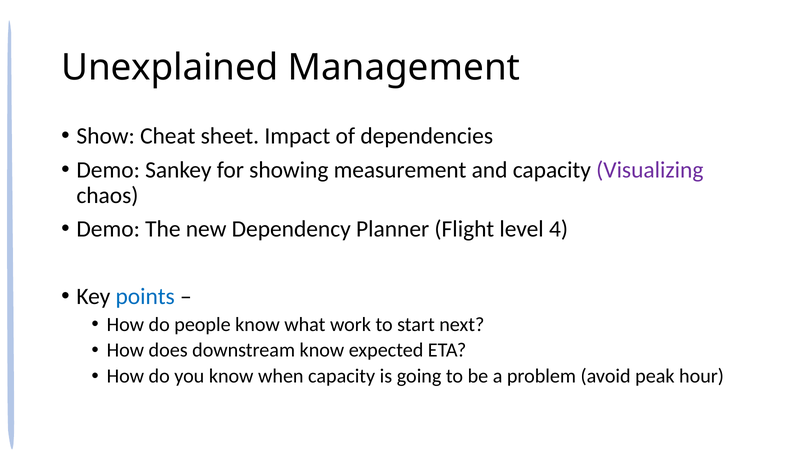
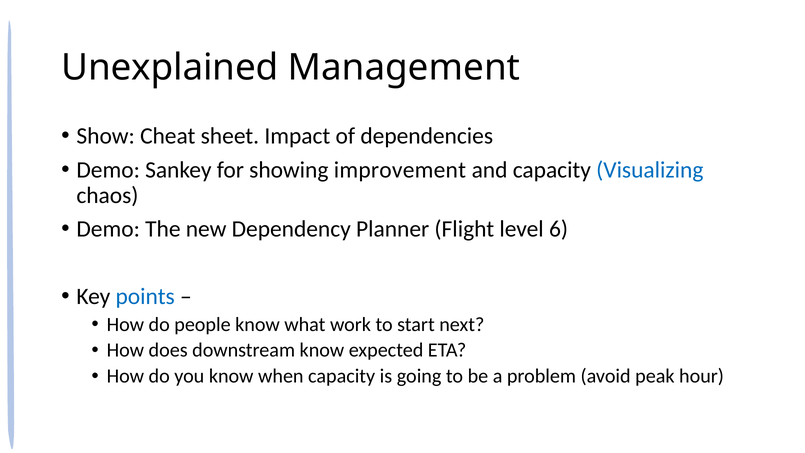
measurement: measurement -> improvement (400, 170)
Visualizing colour: purple -> blue (650, 170)
4: 4 -> 6 (559, 229)
